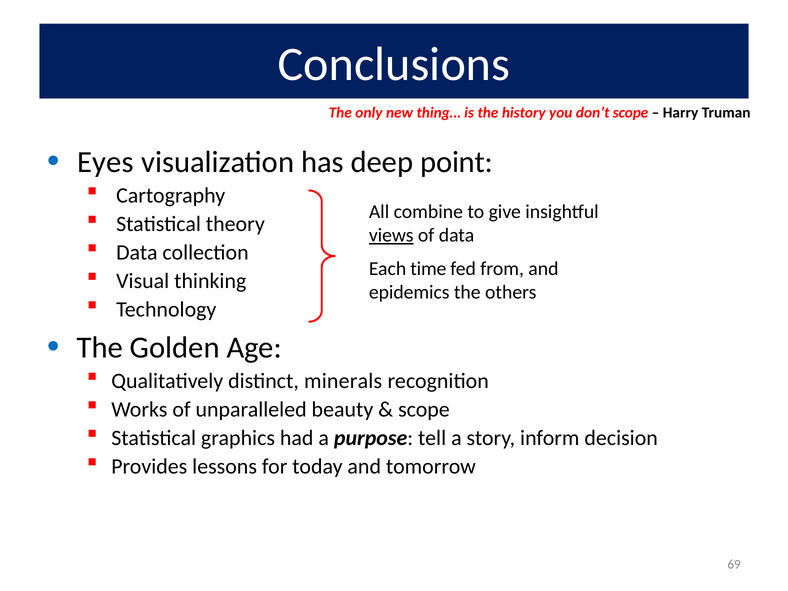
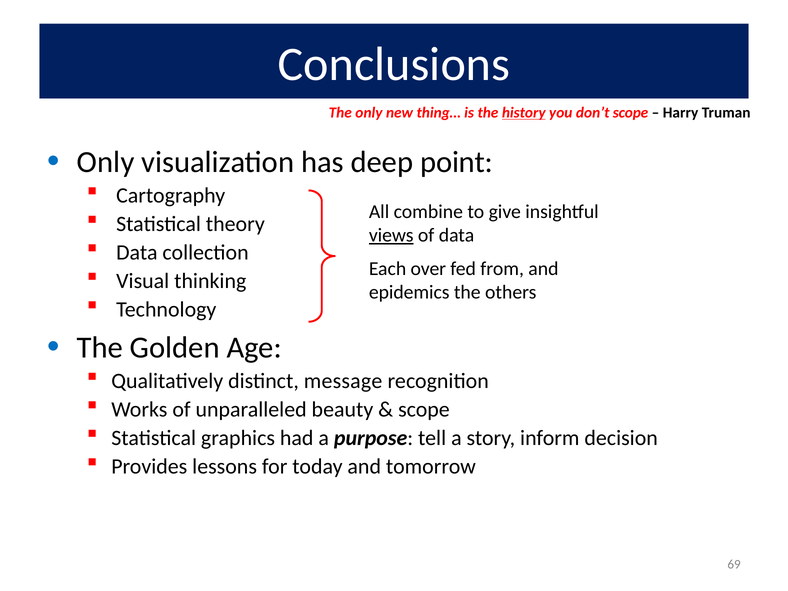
history underline: none -> present (524, 113)
Eyes: Eyes -> Only (106, 162)
time: time -> over (428, 269)
minerals: minerals -> message (343, 381)
